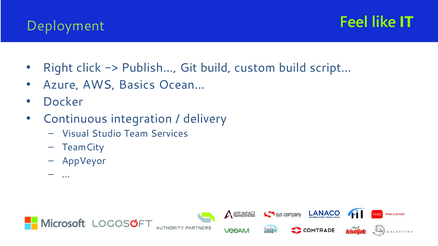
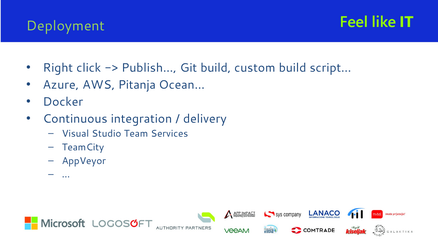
Basics: Basics -> Pitanja (137, 85)
